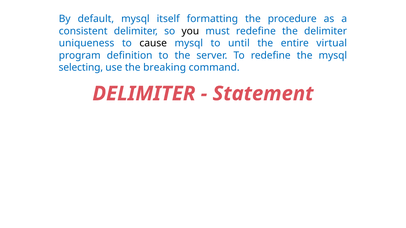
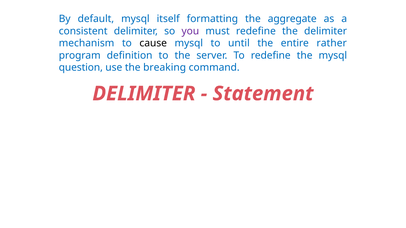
procedure: procedure -> aggregate (292, 19)
you colour: black -> purple (190, 31)
uniqueness: uniqueness -> mechanism (87, 43)
virtual: virtual -> rather (332, 43)
selecting: selecting -> question (81, 68)
